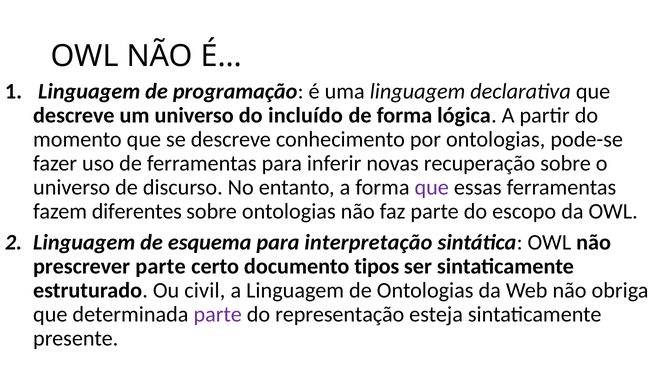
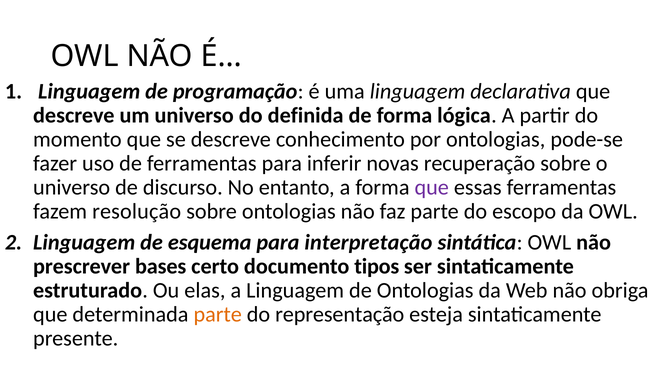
incluído: incluído -> definida (306, 115)
diferentes: diferentes -> resolução (137, 211)
prescrever parte: parte -> bases (161, 266)
civil: civil -> elas (205, 290)
parte colour: purple -> orange (218, 314)
